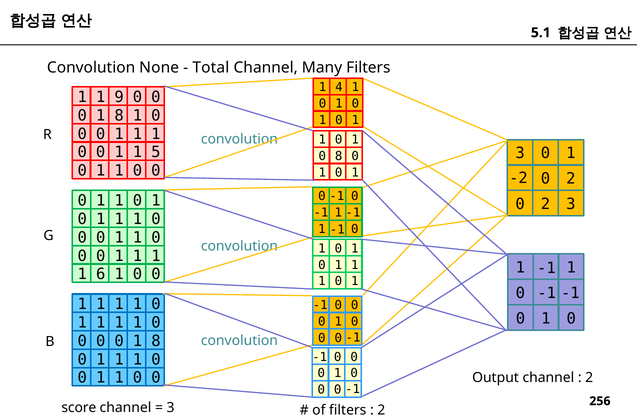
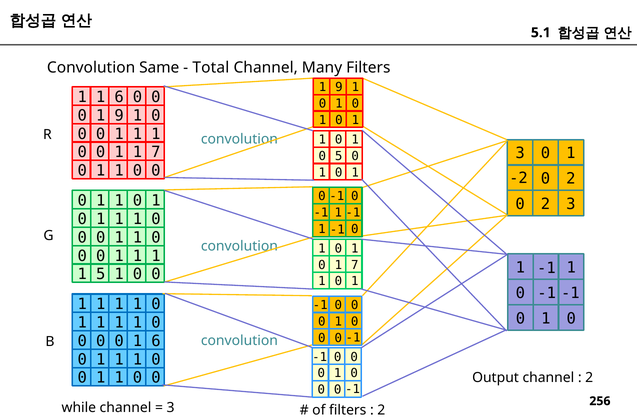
None: None -> Same (159, 68)
4: 4 -> 9 (339, 87)
1 1 9: 9 -> 6 (119, 97)
8: 8 -> 9 (119, 116)
1 1 5: 5 -> 7 (156, 152)
0 8: 8 -> 5 (339, 156)
1: 1 -> 7 (355, 265)
1 6: 6 -> 5 (101, 275)
8: 8 -> 6 (156, 341)
score: score -> while (79, 408)
